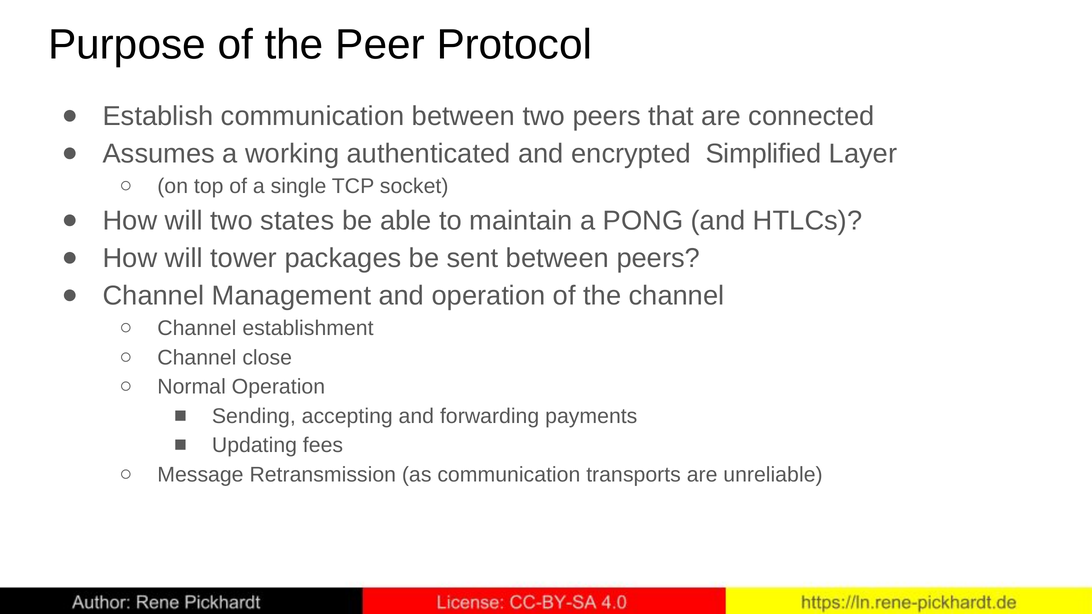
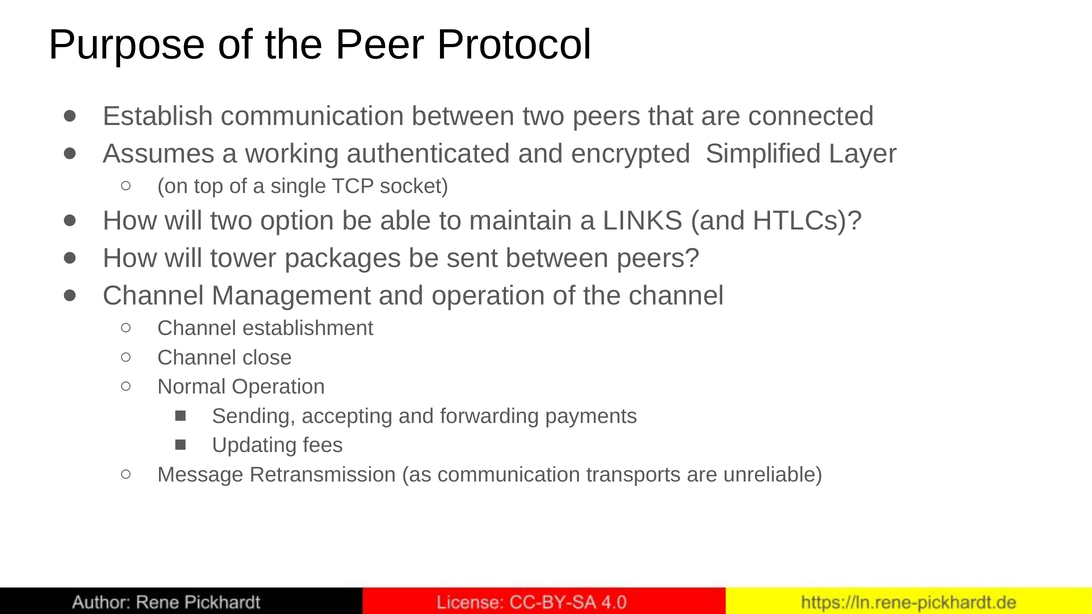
states: states -> option (297, 221)
PONG: PONG -> LINKS (643, 221)
